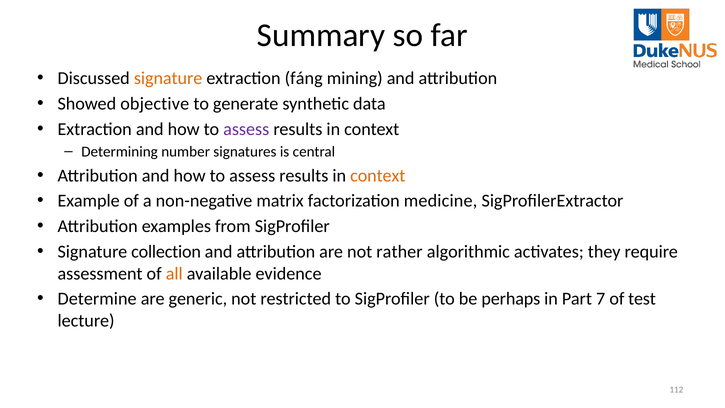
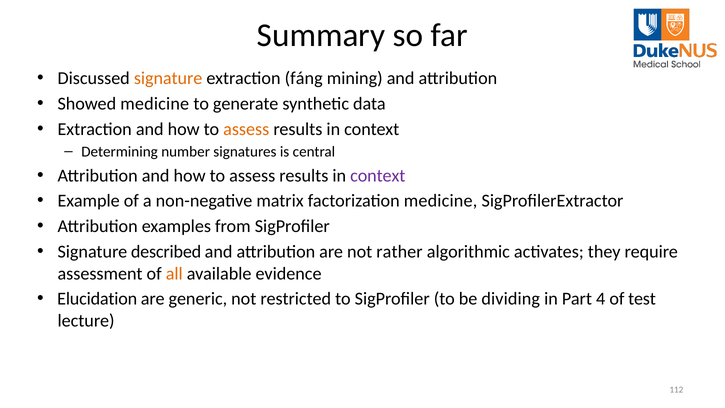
Showed objective: objective -> medicine (155, 104)
assess colour: purple -> orange (246, 129)
context colour: orange -> purple (378, 176)
collection: collection -> described (166, 252)
Determine: Determine -> Elucidation (97, 299)
perhaps: perhaps -> dividing (511, 299)
7: 7 -> 4 (601, 299)
